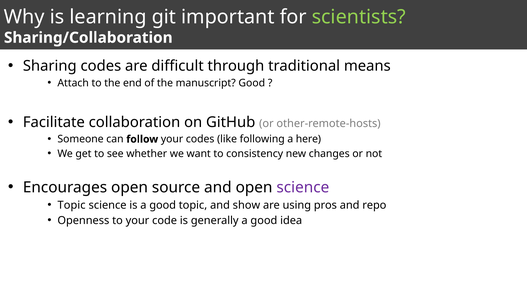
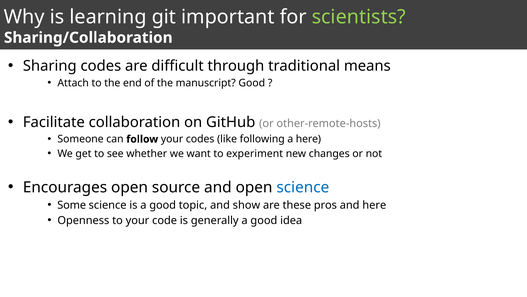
consistency: consistency -> experiment (255, 154)
science colour: purple -> blue (303, 187)
Topic: Topic -> Some (72, 205)
using: using -> these (297, 205)
and repo: repo -> here (374, 205)
